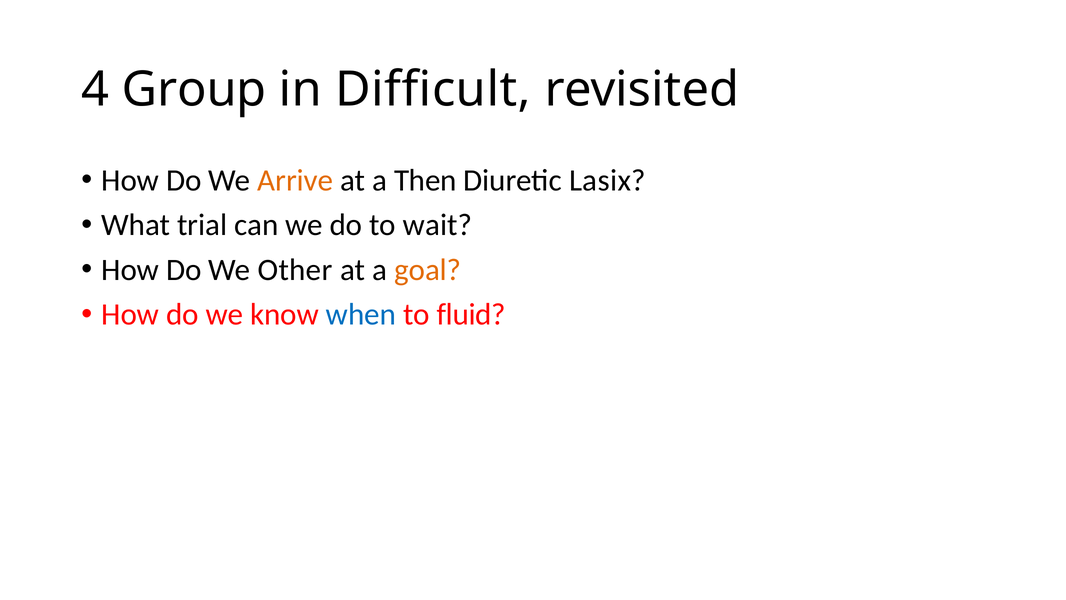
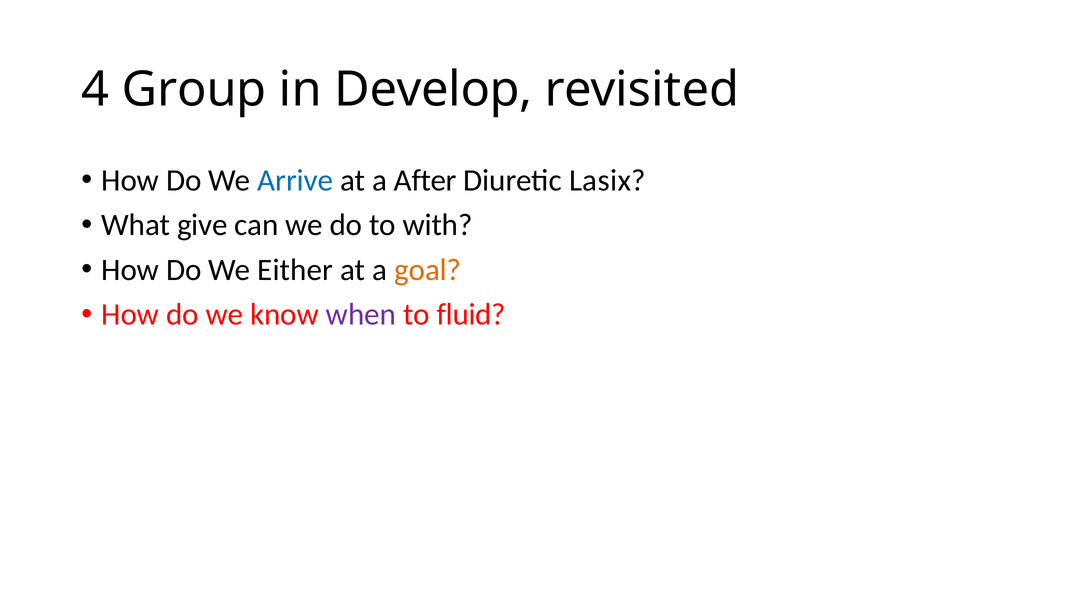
Difficult: Difficult -> Develop (433, 90)
Arrive colour: orange -> blue (295, 180)
Then: Then -> After (425, 180)
trial: trial -> give (202, 225)
wait: wait -> with (438, 225)
Other: Other -> Either (295, 270)
when colour: blue -> purple (361, 314)
